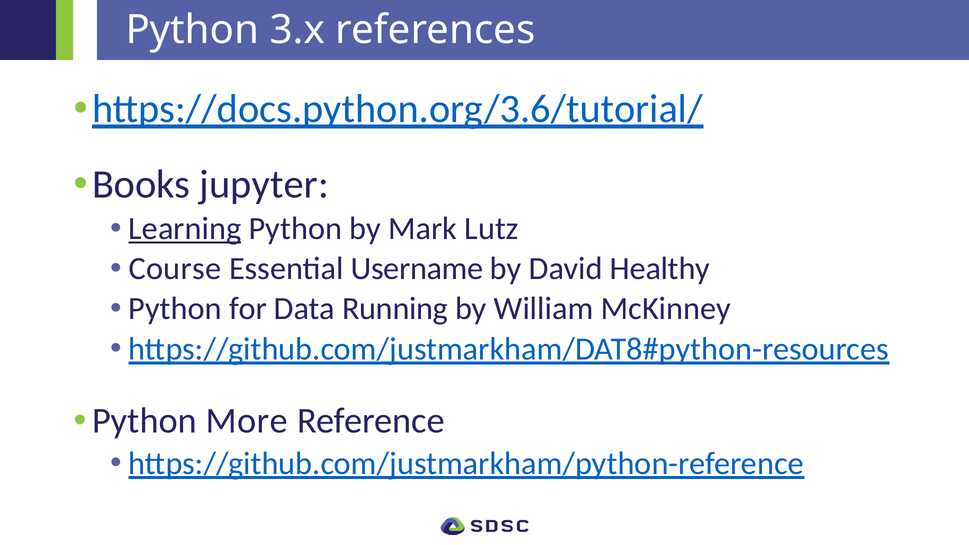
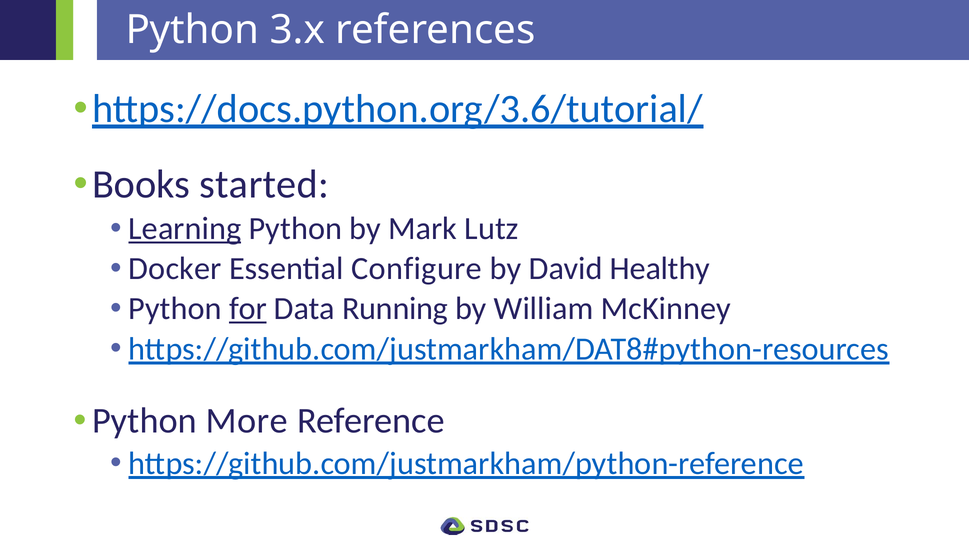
jupyter: jupyter -> started (264, 184)
Course: Course -> Docker (175, 269)
Username: Username -> Configure (417, 269)
for underline: none -> present (248, 309)
